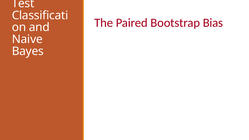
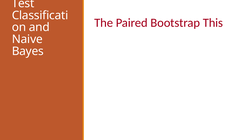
Bias: Bias -> This (213, 23)
